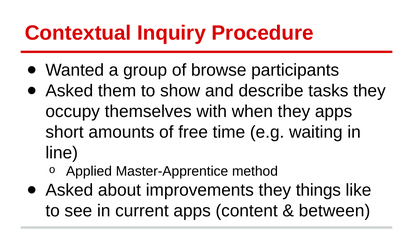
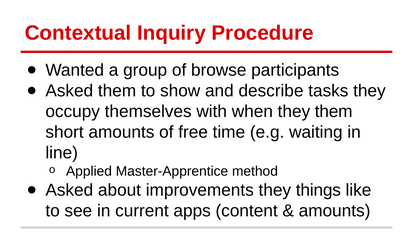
they apps: apps -> them (334, 111)
between: between -> amounts (335, 210)
